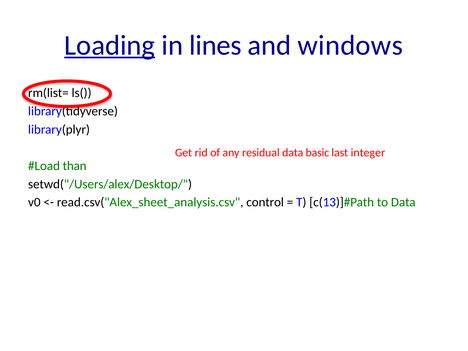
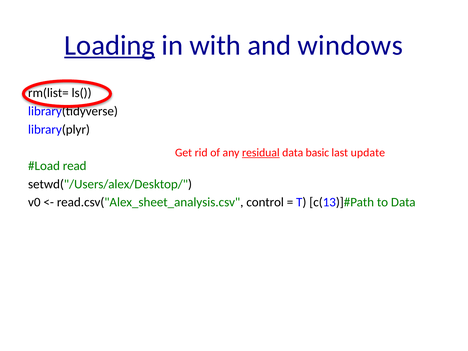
lines: lines -> with (215, 45)
residual underline: none -> present (261, 153)
integer: integer -> update (368, 153)
than: than -> read (75, 166)
